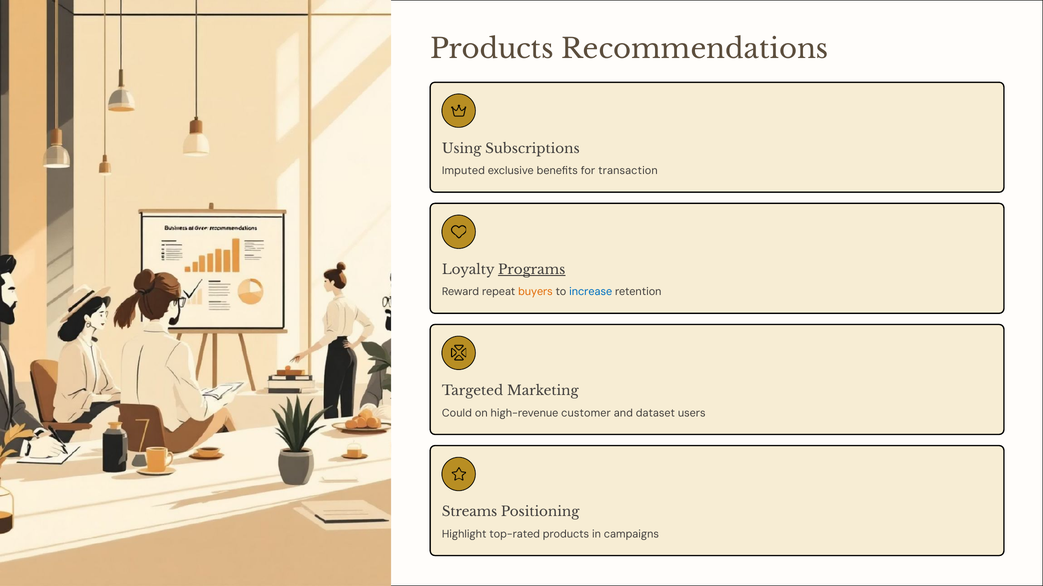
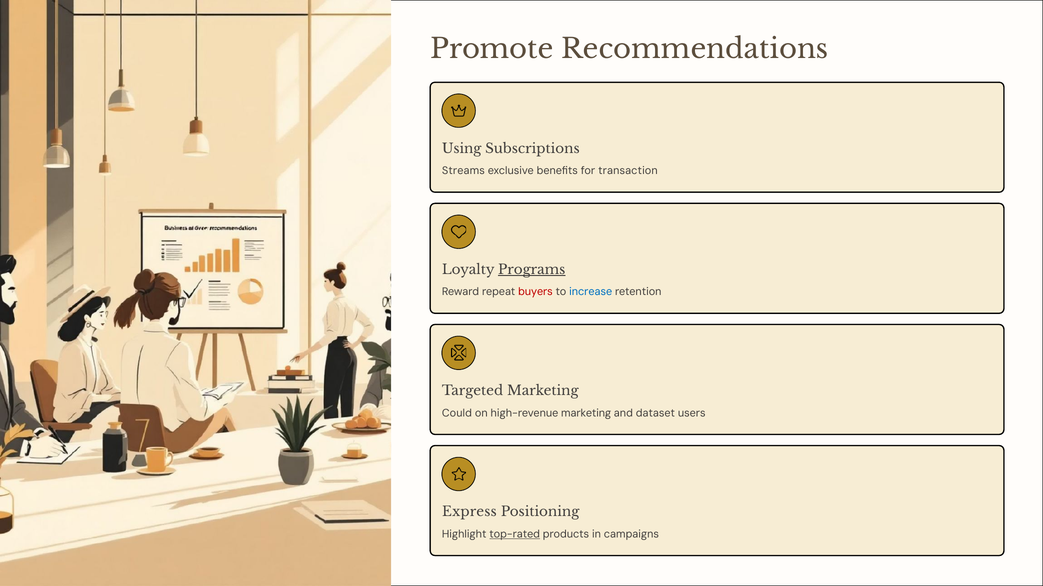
Products: Products -> Promote (492, 49)
Imputed: Imputed -> Streams (463, 171)
buyers colour: orange -> red (535, 292)
high-revenue customer: customer -> marketing (586, 413)
Streams: Streams -> Express (469, 512)
top-rated underline: none -> present (515, 535)
